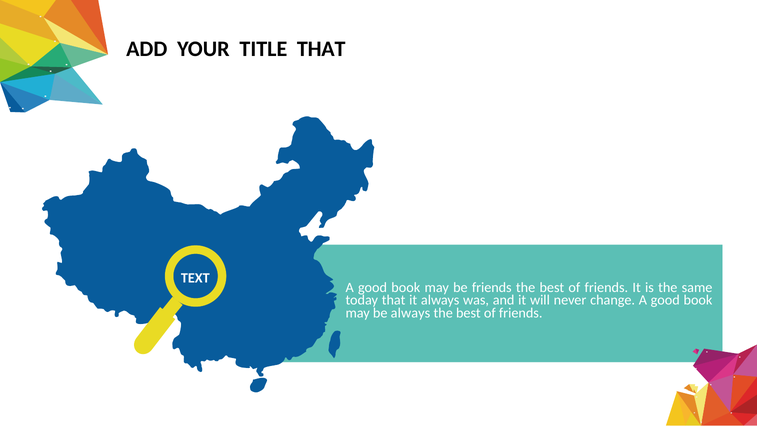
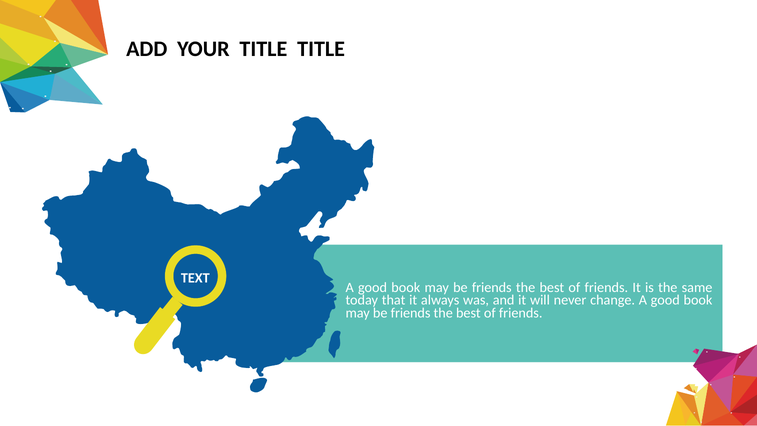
TITLE THAT: THAT -> TITLE (321, 49)
always: always -> friends (411, 313)
